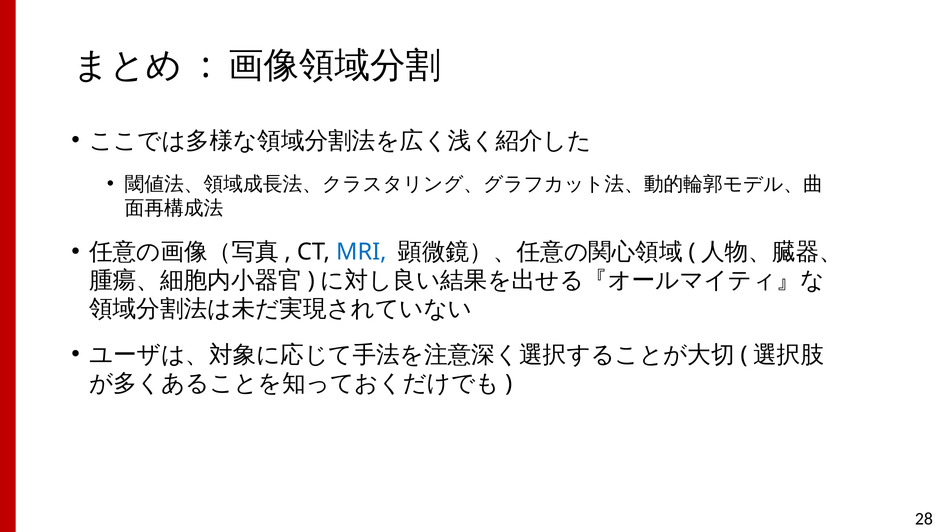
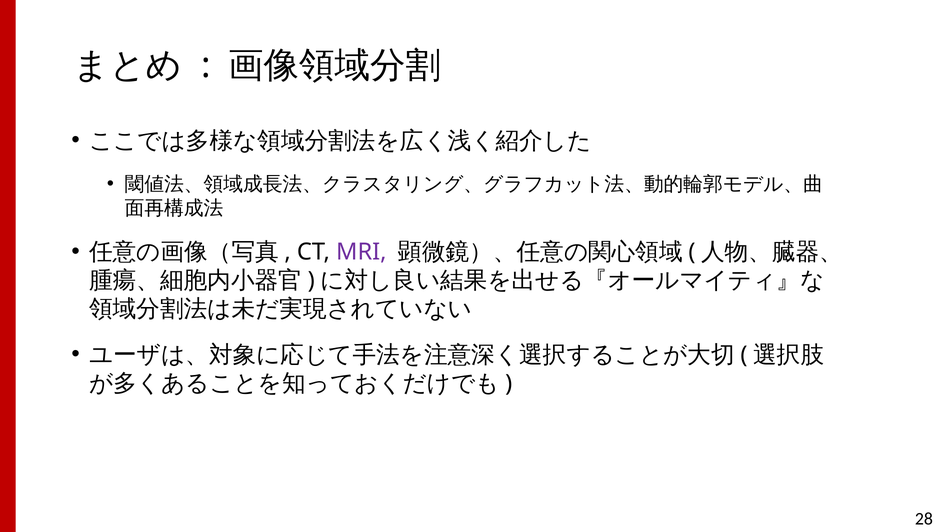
MRI colour: blue -> purple (361, 252)
